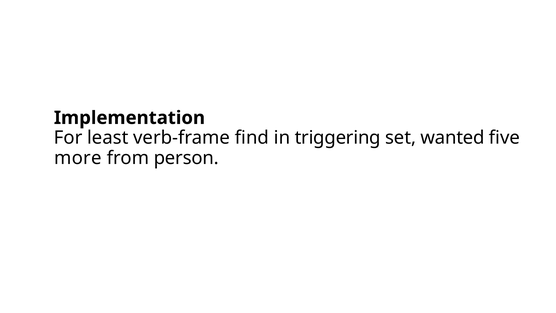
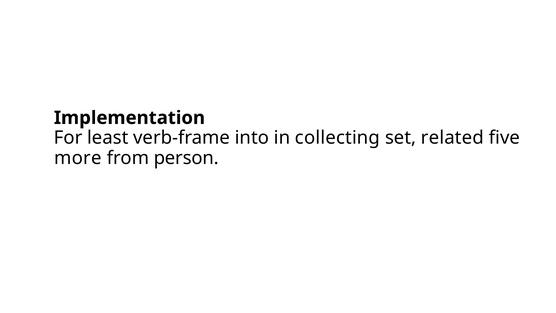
find: find -> into (252, 138)
triggering: triggering -> collecting (338, 138)
wanted: wanted -> related (452, 138)
